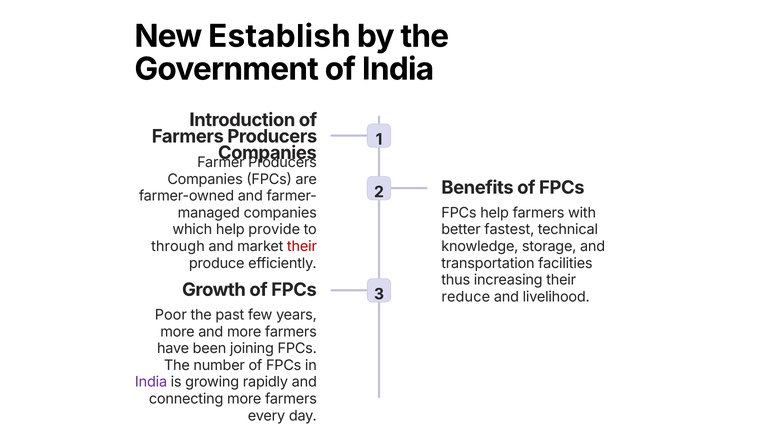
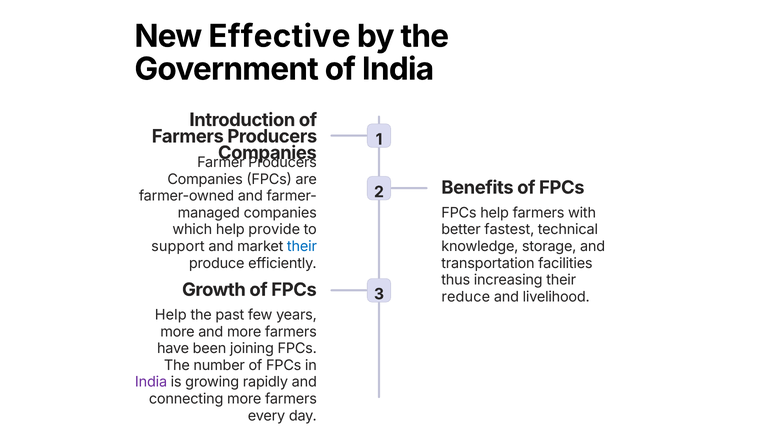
Establish: Establish -> Effective (279, 36)
through: through -> support (178, 246)
their colour: red -> blue (302, 246)
Poor: Poor -> Help (171, 315)
